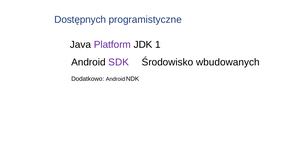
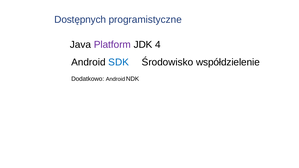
1: 1 -> 4 (158, 45)
SDK colour: purple -> blue (119, 62)
wbudowanych: wbudowanych -> współdzielenie (228, 62)
